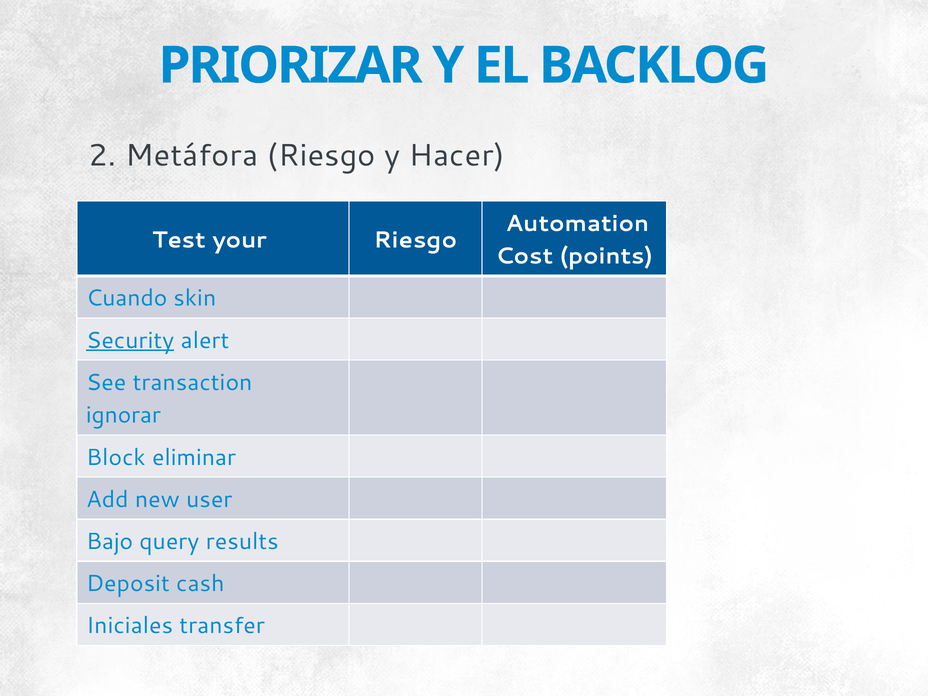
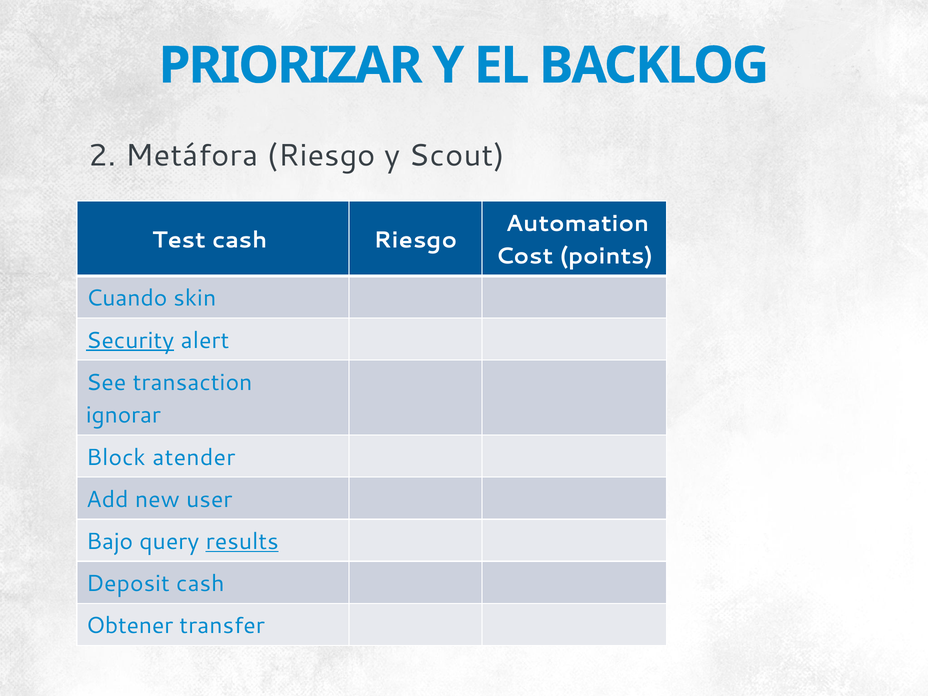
Hacer: Hacer -> Scout (457, 156)
Test your: your -> cash (240, 240)
eliminar: eliminar -> atender (194, 457)
results underline: none -> present (242, 542)
Iniciales: Iniciales -> Obtener (130, 626)
